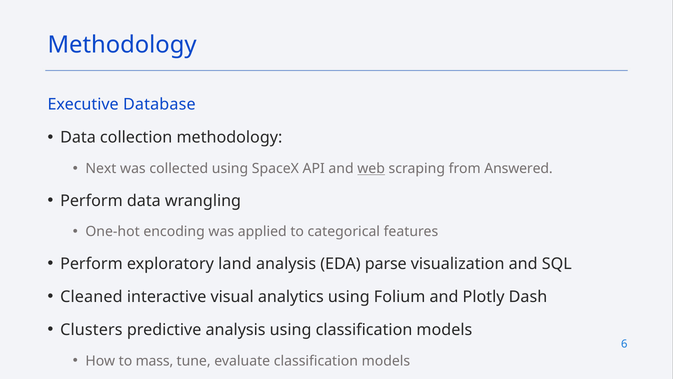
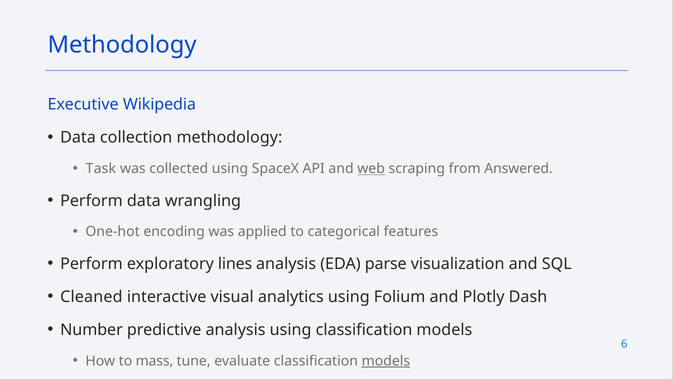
Database: Database -> Wikipedia (159, 104)
Next: Next -> Task (101, 169)
land: land -> lines (235, 263)
Clusters: Clusters -> Number (91, 329)
models underline: none -> present (386, 361)
